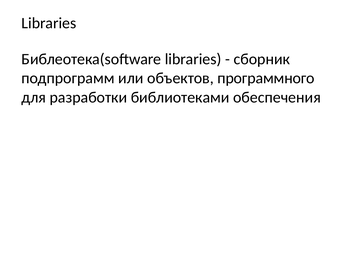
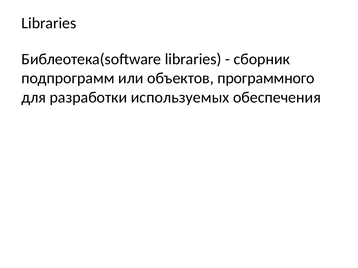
библиотеками: библиотеками -> используемых (180, 97)
